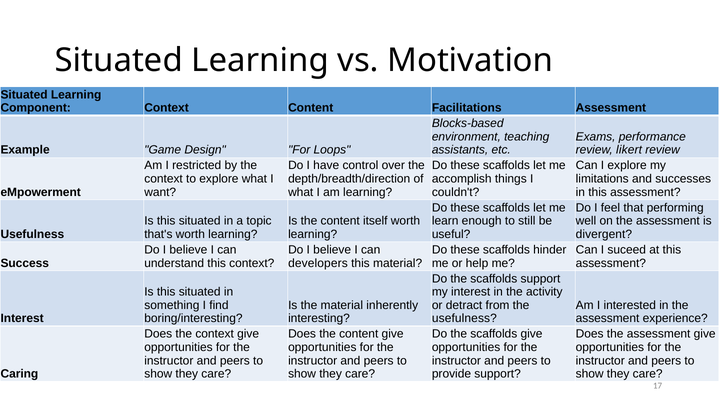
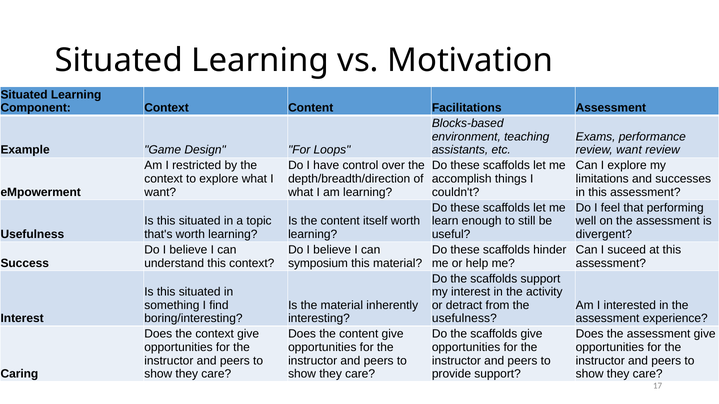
review likert: likert -> want (629, 150)
developers: developers -> symposium (318, 263)
